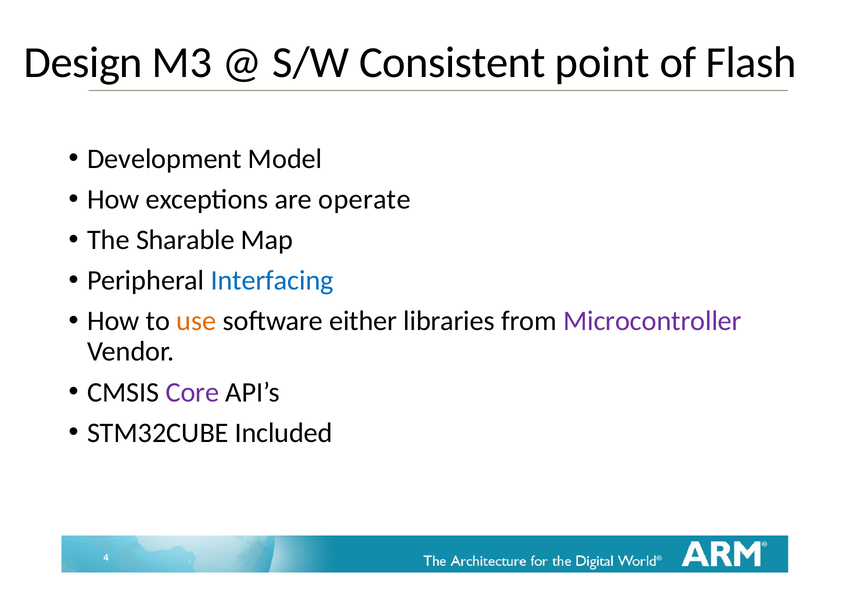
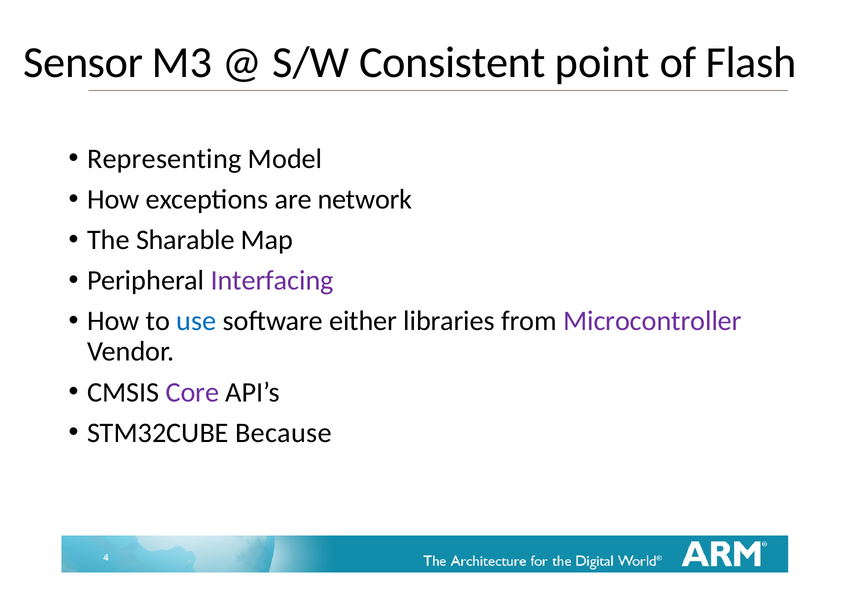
Design: Design -> Sensor (83, 63)
Development: Development -> Representing (164, 159)
operate: operate -> network (365, 200)
Interfacing colour: blue -> purple (272, 281)
use colour: orange -> blue (196, 321)
Included: Included -> Because (283, 433)
